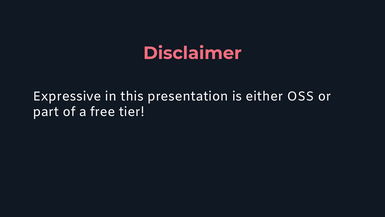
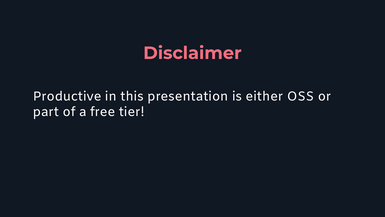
Expressive: Expressive -> Productive (67, 96)
